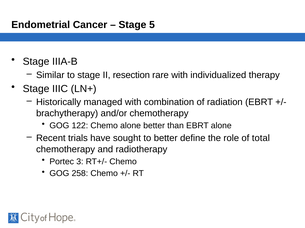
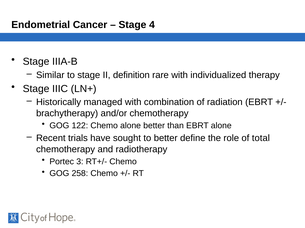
5: 5 -> 4 (152, 25)
resection: resection -> definition (131, 75)
